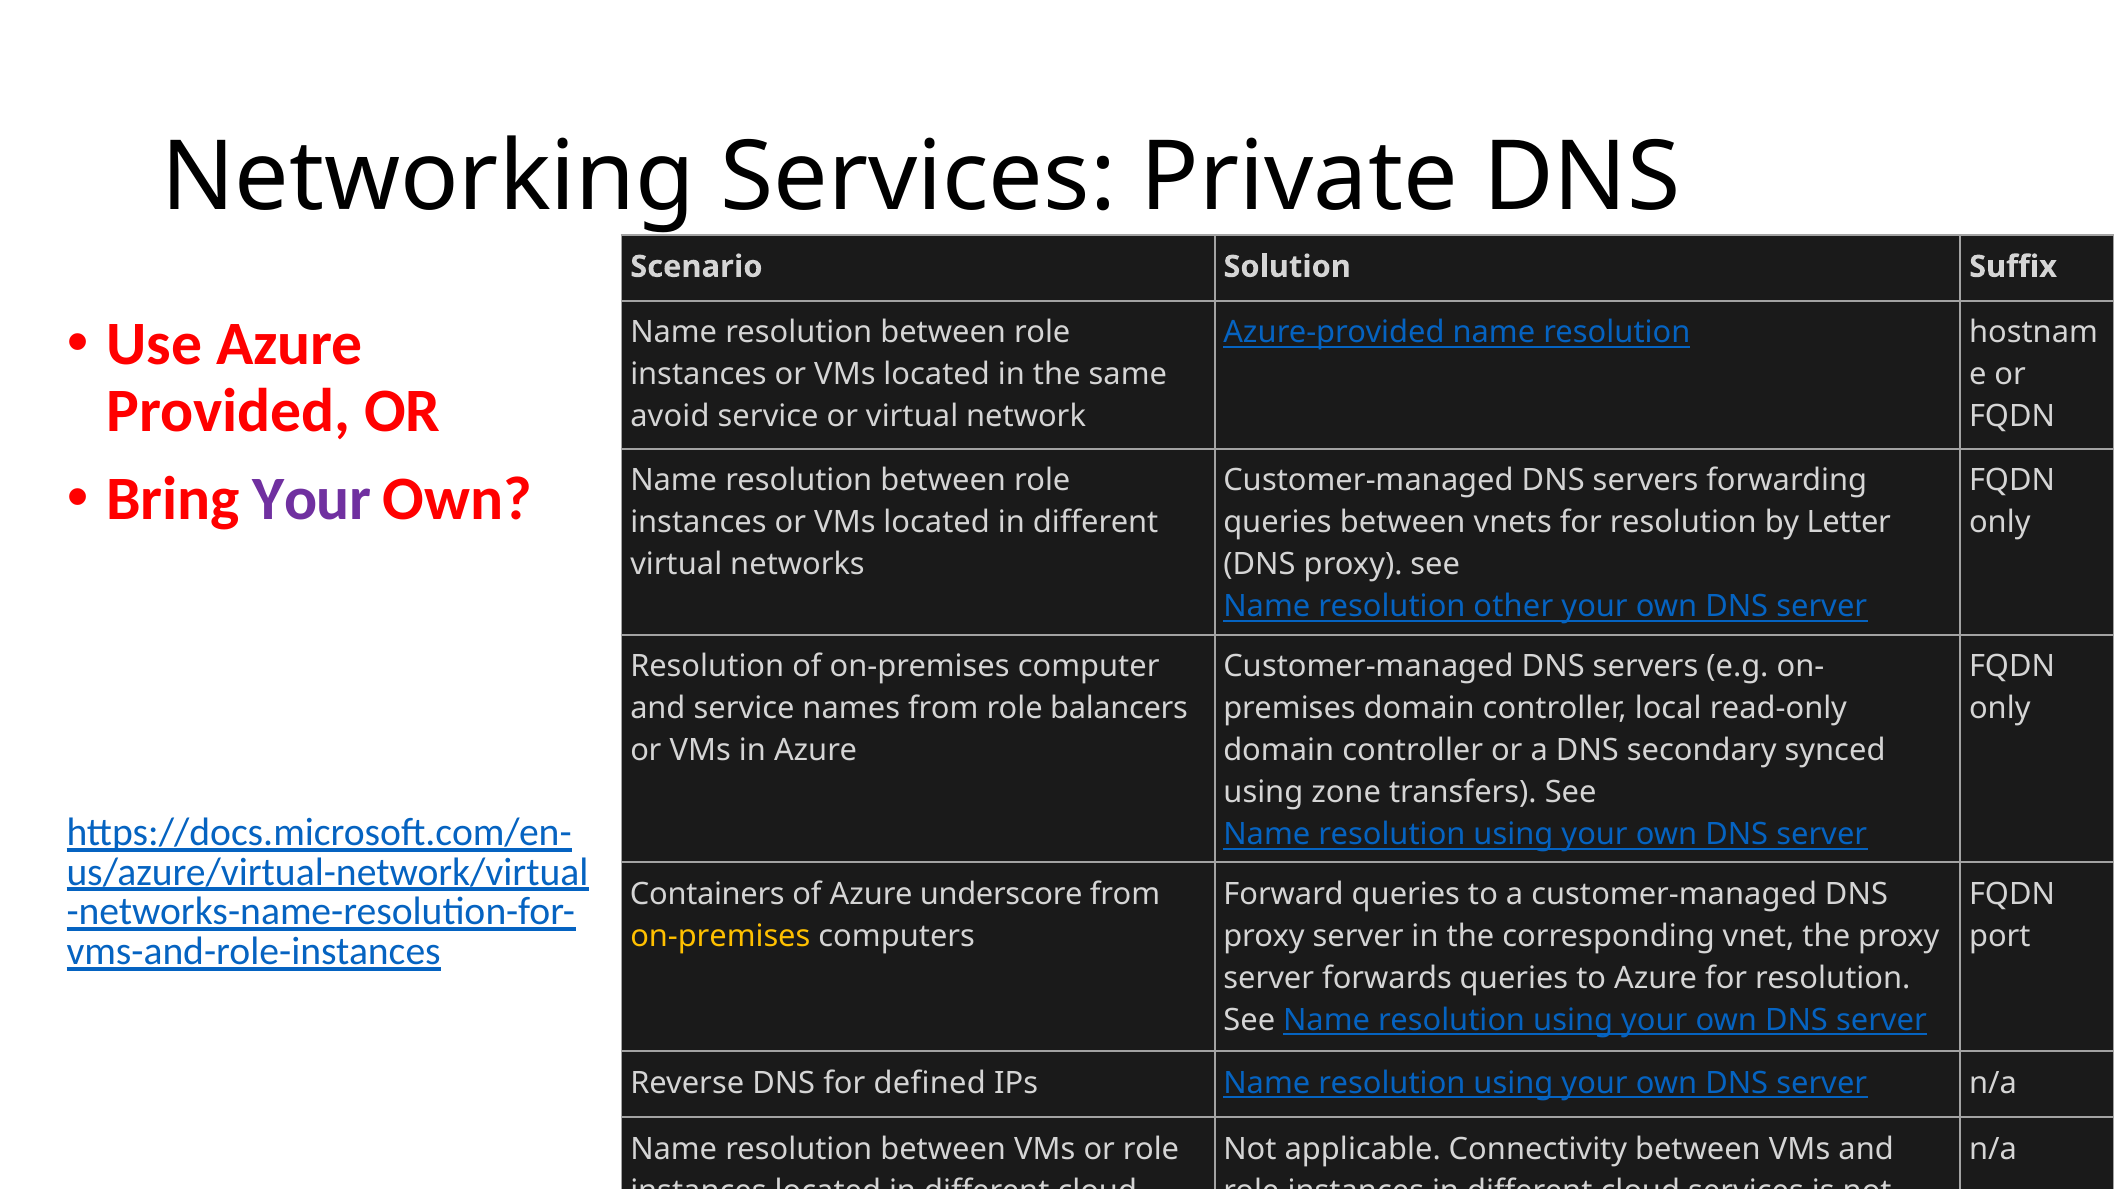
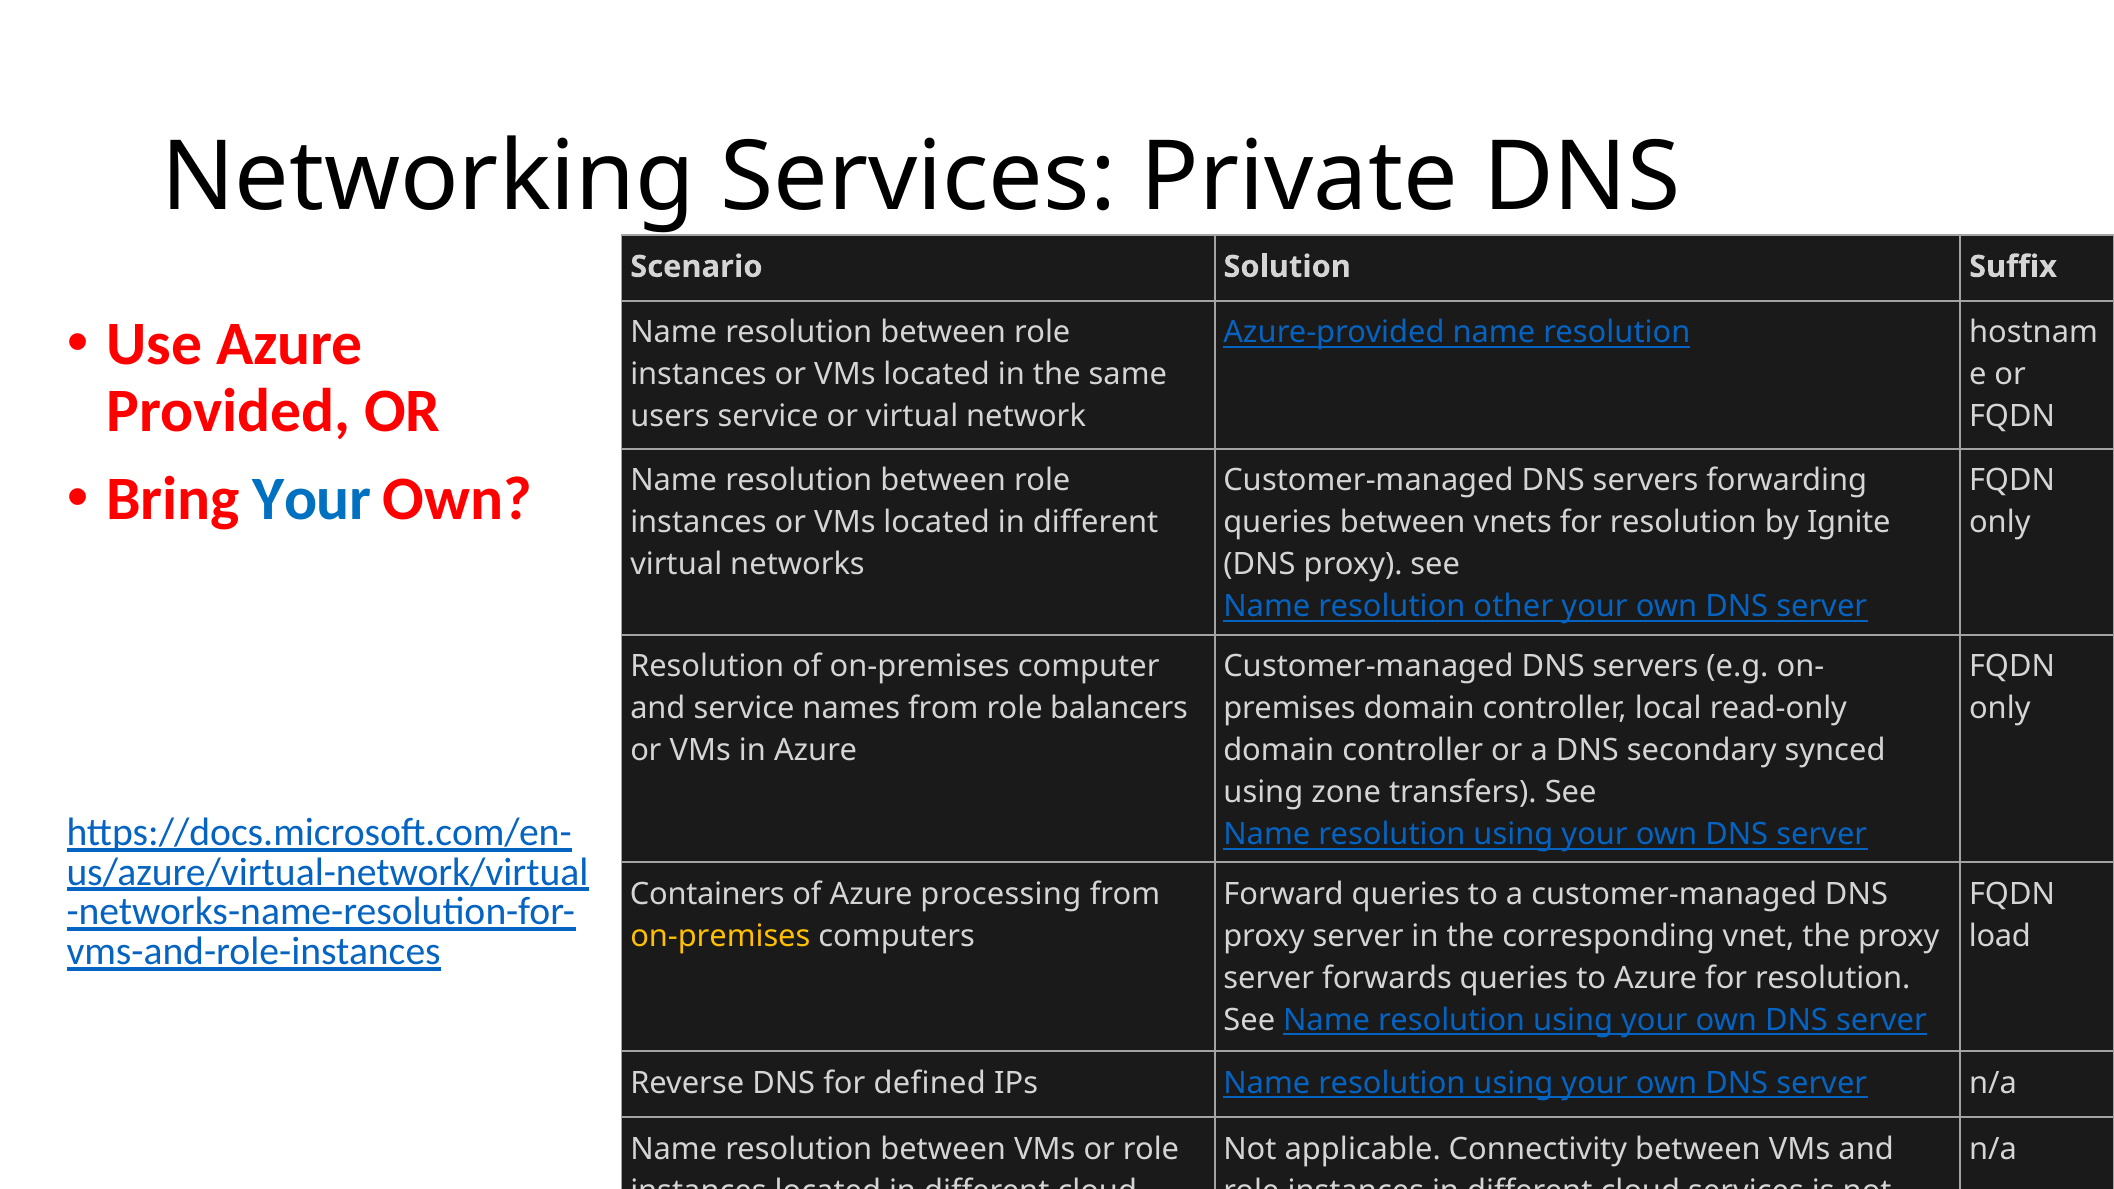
avoid: avoid -> users (670, 417)
Your colour: purple -> blue (312, 499)
Letter: Letter -> Ignite (1849, 523)
underscore: underscore -> processing (1001, 894)
port: port -> load (2000, 936)
